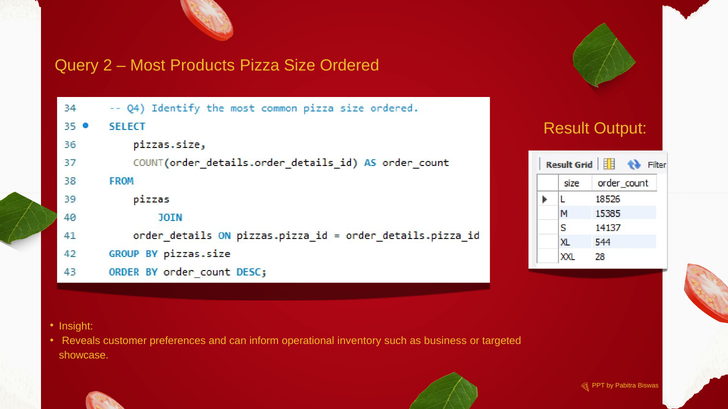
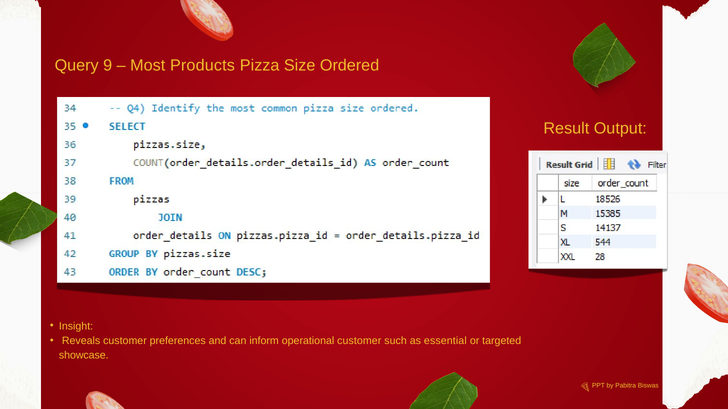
2: 2 -> 9 (108, 65)
operational inventory: inventory -> customer (359, 341)
business: business -> essential (445, 341)
